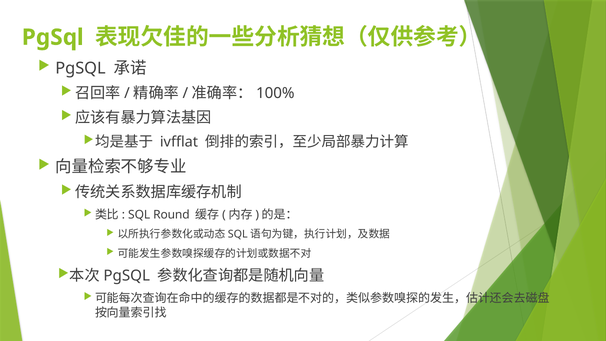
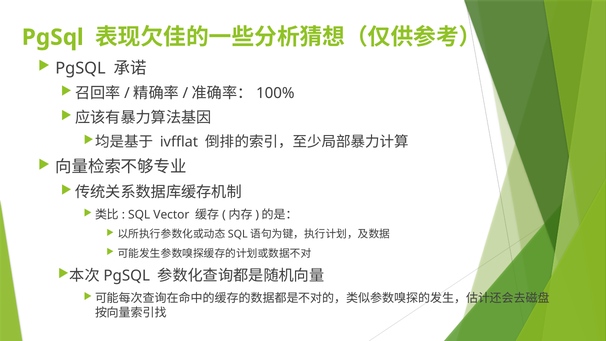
Round: Round -> Vector (171, 214)
